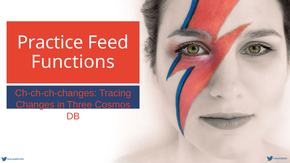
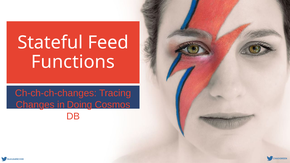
Practice: Practice -> Stateful (50, 42)
Three: Three -> Doing (79, 105)
